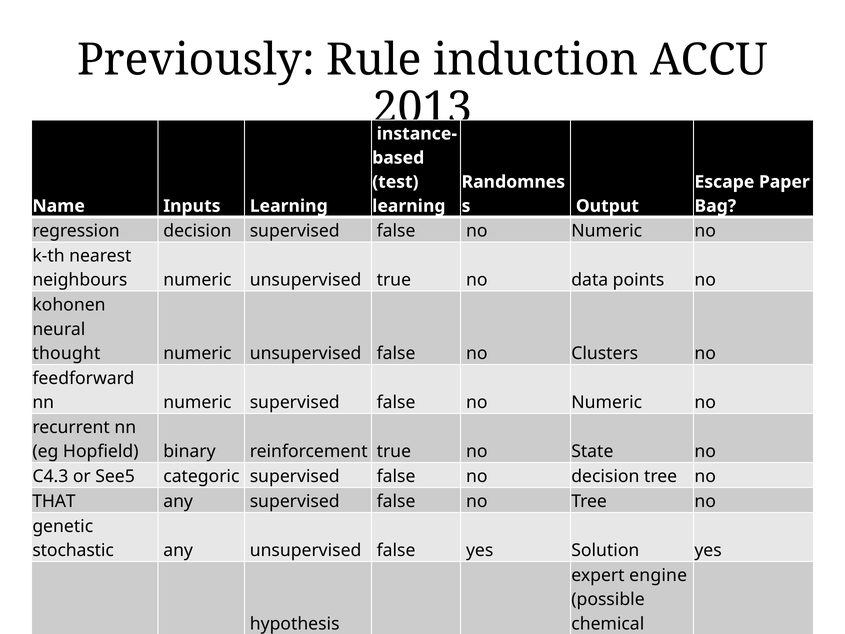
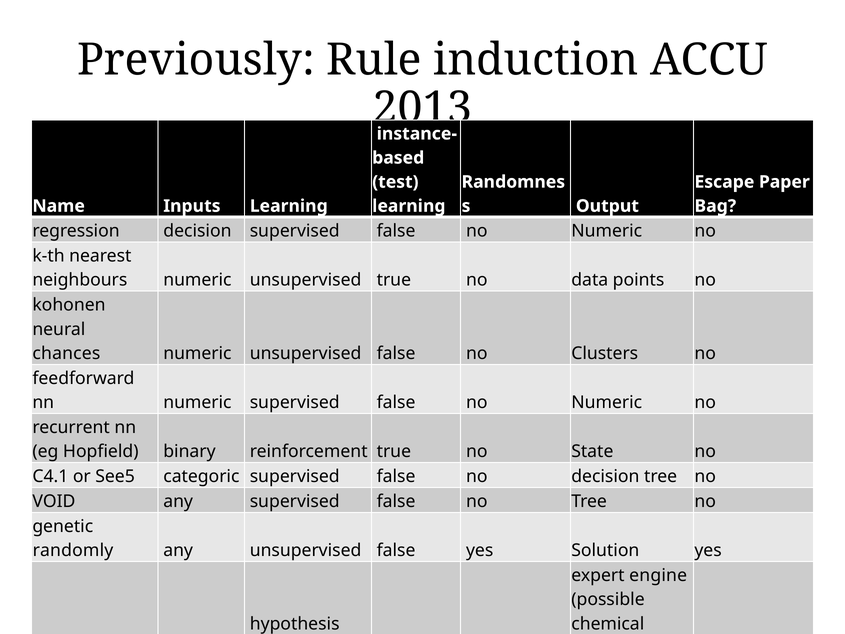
thought: thought -> chances (66, 353)
C4.3: C4.3 -> C4.1 (50, 476)
THAT: THAT -> VOID (54, 501)
stochastic: stochastic -> randomly (73, 550)
